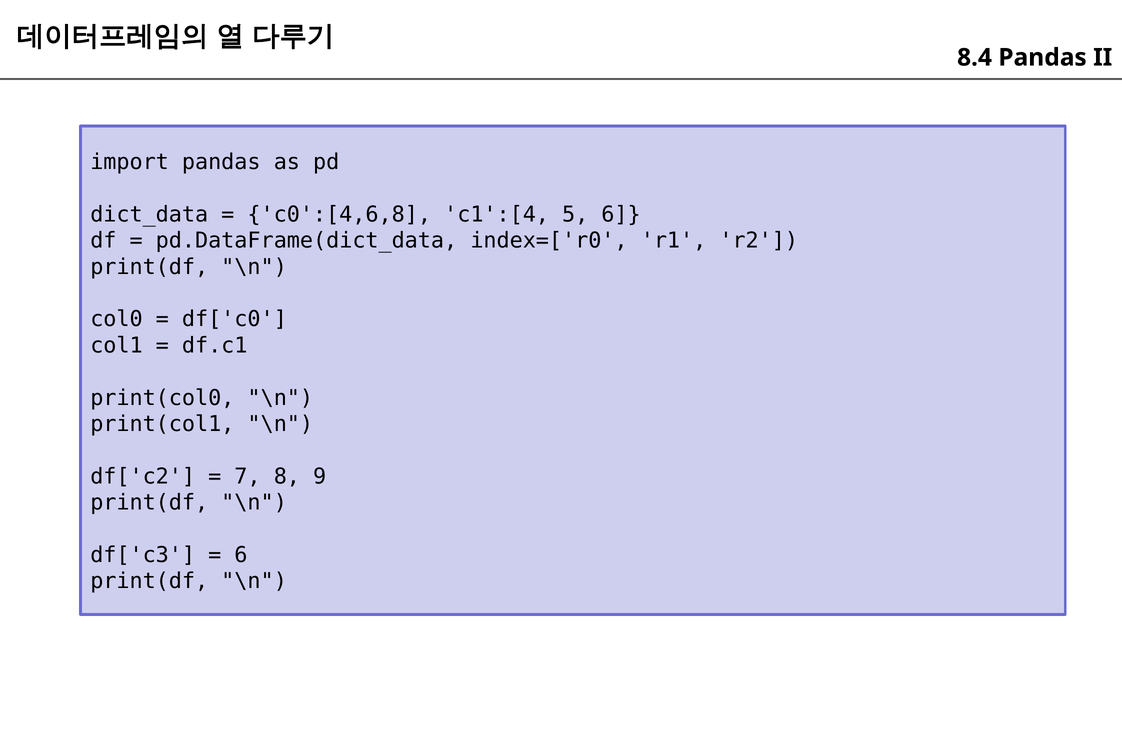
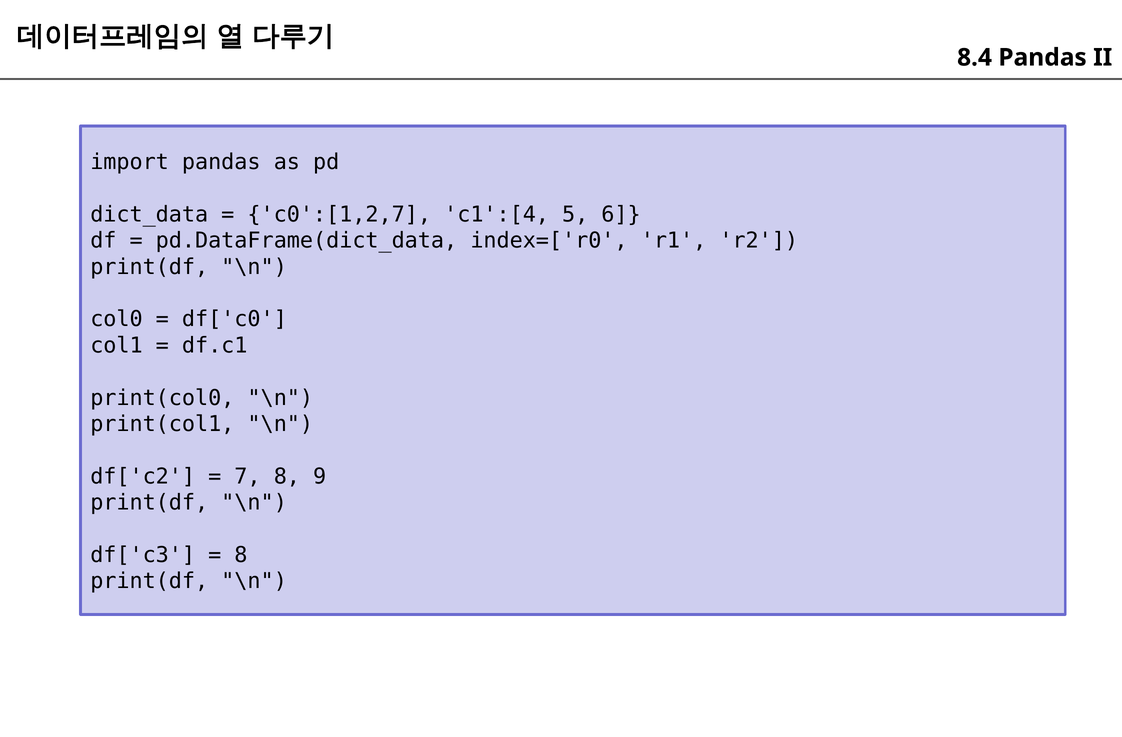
c0':[4,6,8: c0':[4,6,8 -> c0':[1,2,7 (339, 215)
6: 6 -> 8 (241, 555)
